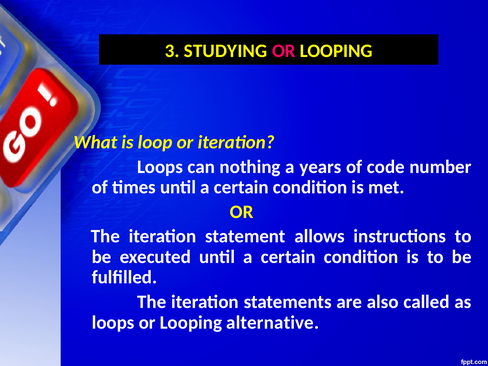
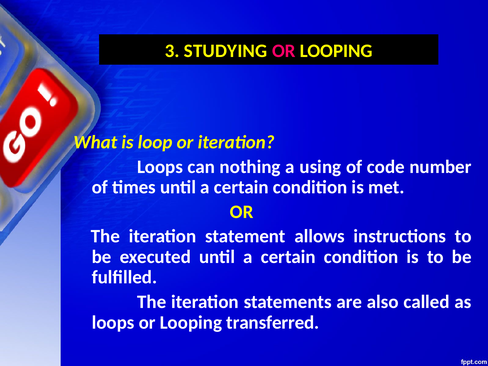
years: years -> using (320, 167)
alternative: alternative -> transferred (273, 322)
